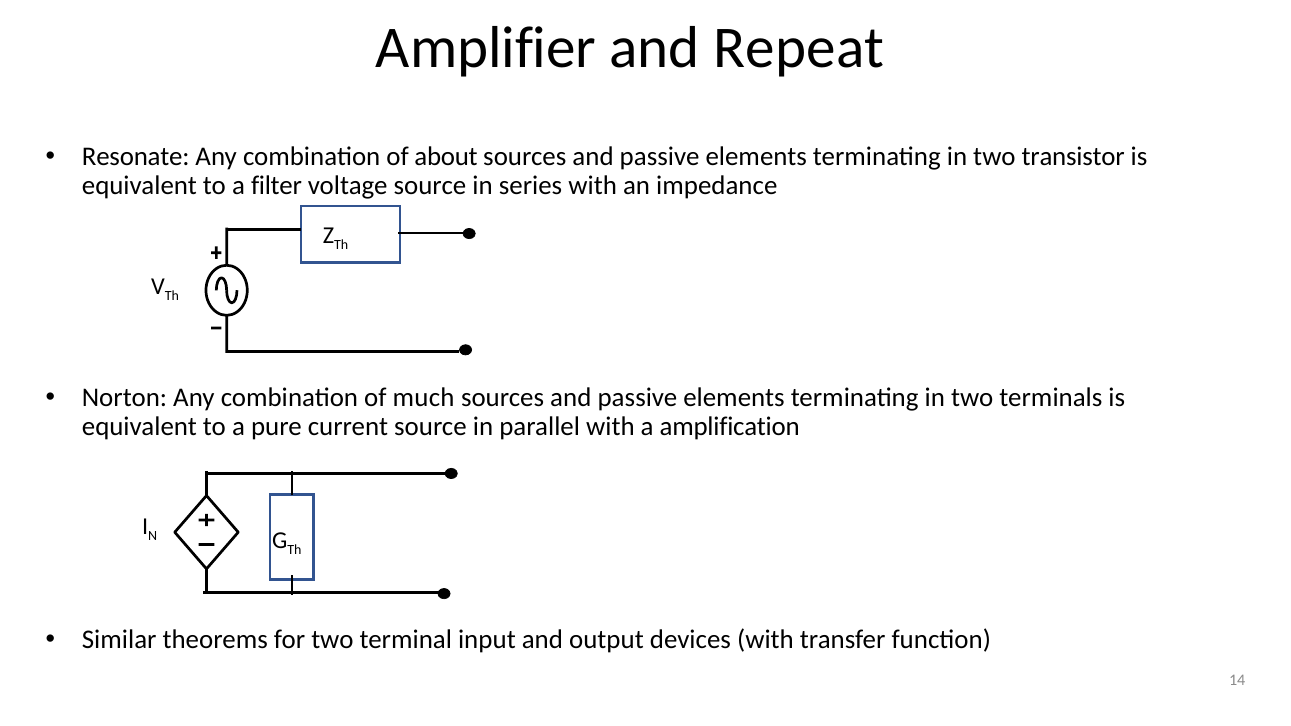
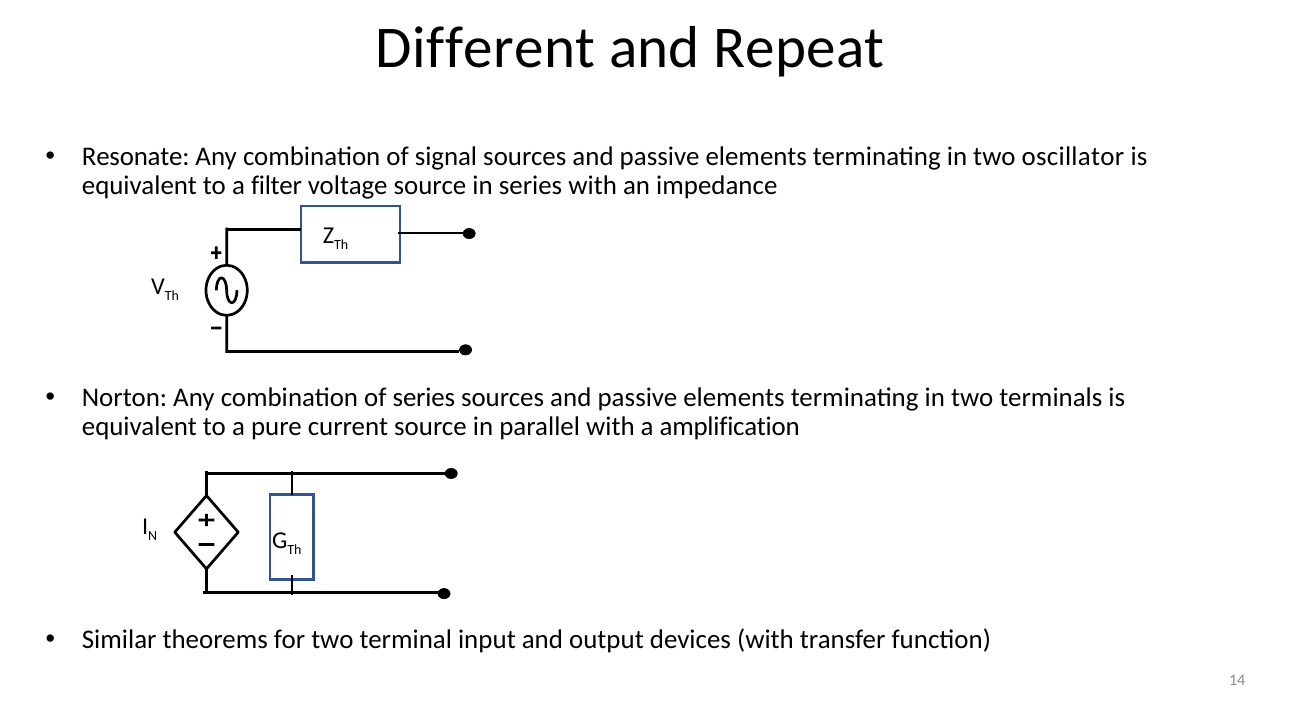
Amplifier: Amplifier -> Different (486, 48)
about: about -> signal (446, 157)
transistor: transistor -> oscillator (1073, 157)
of much: much -> series (424, 398)
